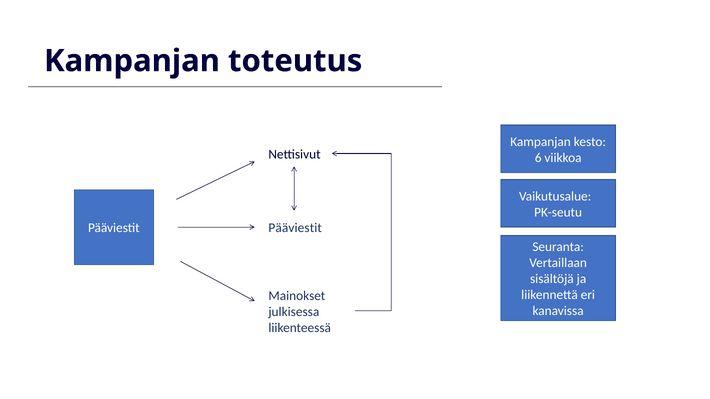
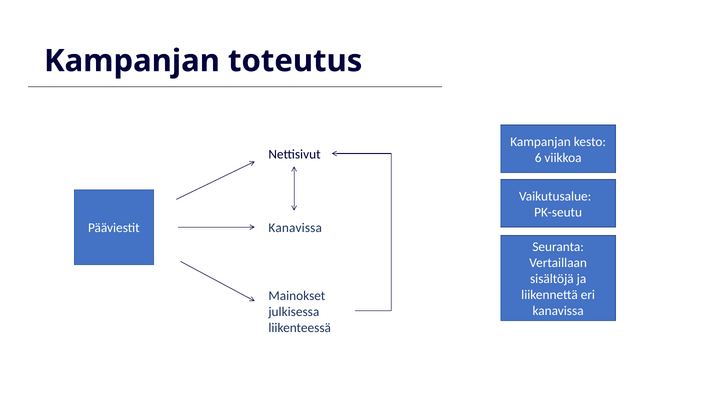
Pääviestit: Pääviestit -> Kanavissa (295, 228)
